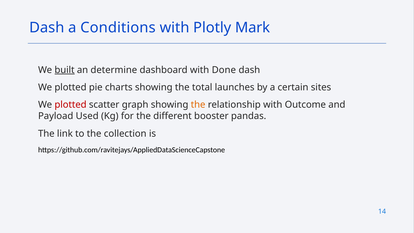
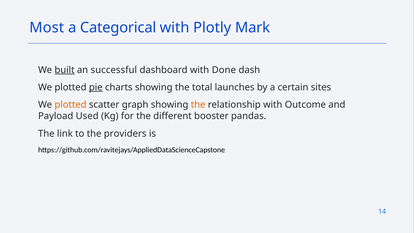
Dash: Dash -> Most (47, 28)
Conditions: Conditions -> Categorical (118, 28)
determine: determine -> successful (114, 70)
pie underline: none -> present (96, 87)
plotted colour: red -> orange (71, 105)
collection: collection -> providers (125, 133)
